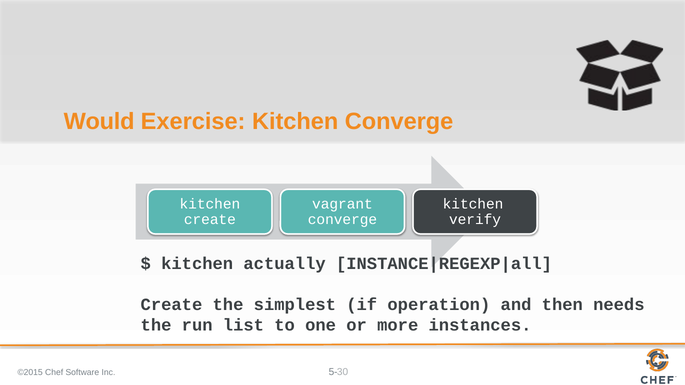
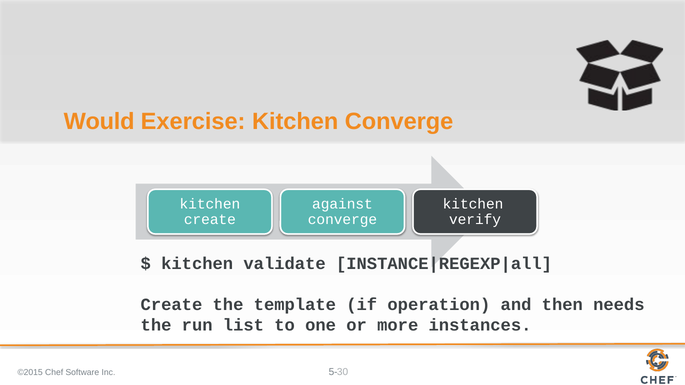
vagrant: vagrant -> against (342, 204)
actually: actually -> validate (285, 264)
simplest: simplest -> template (295, 305)
